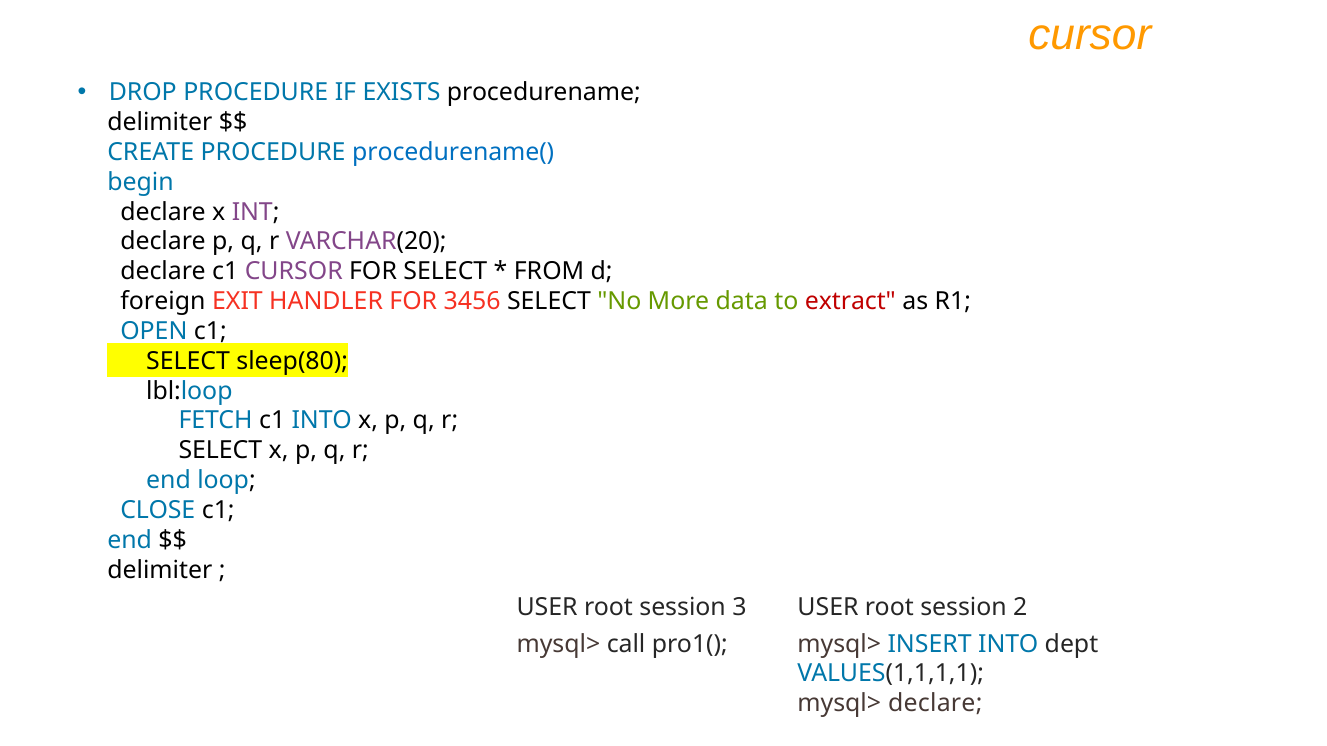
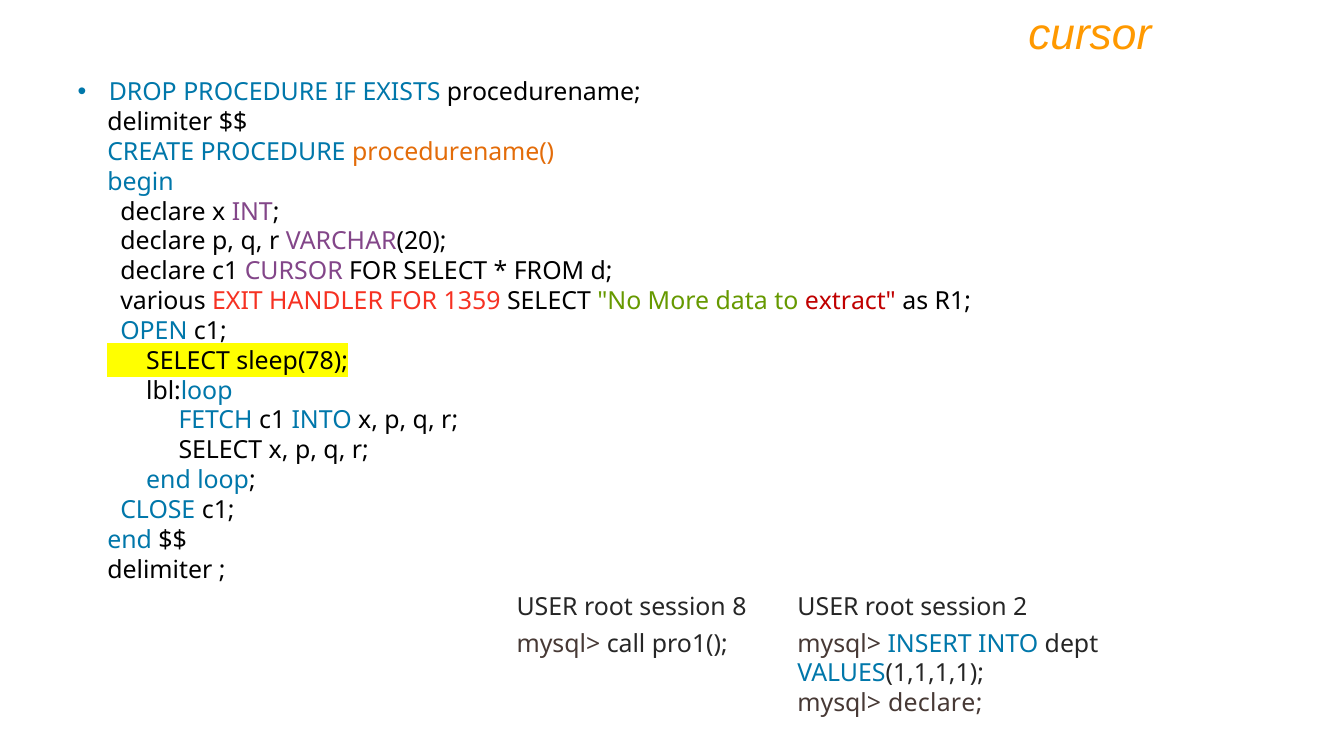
procedurename( colour: blue -> orange (453, 152)
foreign: foreign -> various (163, 302)
3456: 3456 -> 1359 (472, 302)
sleep(80: sleep(80 -> sleep(78 (292, 361)
3: 3 -> 8 (739, 608)
